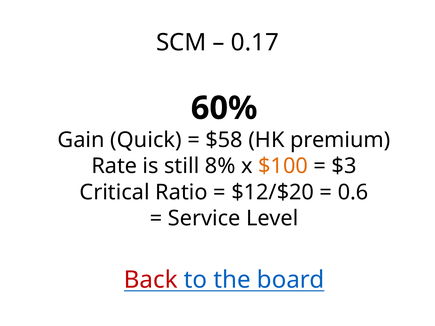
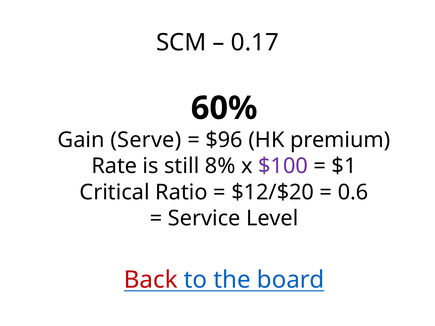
Quick: Quick -> Serve (146, 140)
$58: $58 -> $96 (224, 140)
$100 colour: orange -> purple (283, 166)
$3: $3 -> $1 (344, 166)
